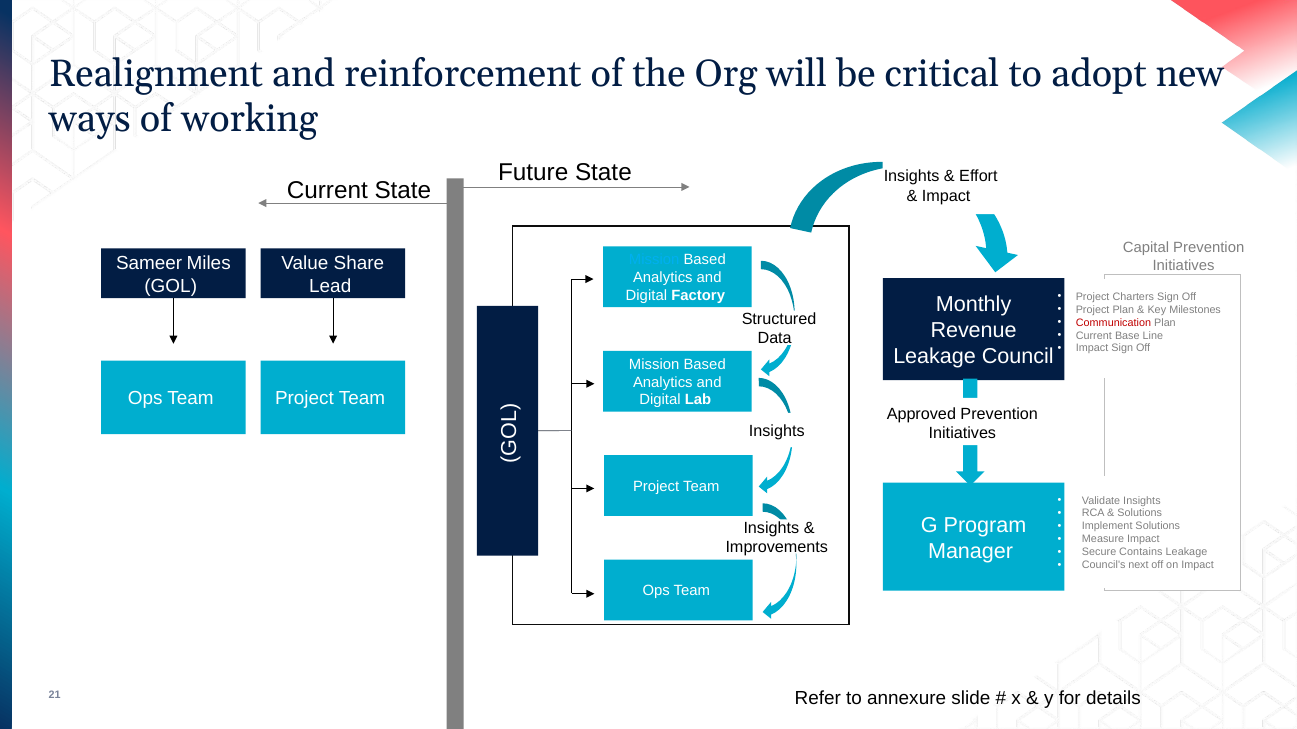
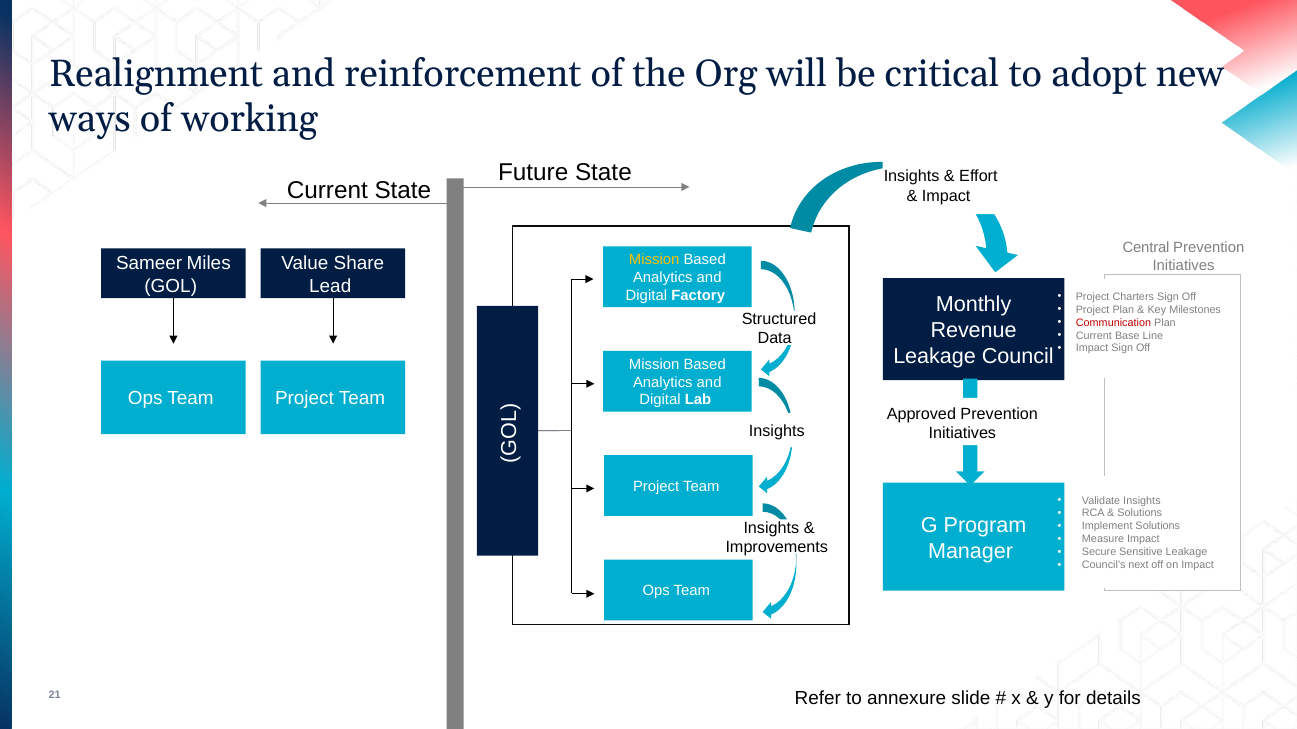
Capital: Capital -> Central (1146, 248)
Mission colour: light blue -> yellow (654, 260)
Contains: Contains -> Sensitive (1141, 553)
